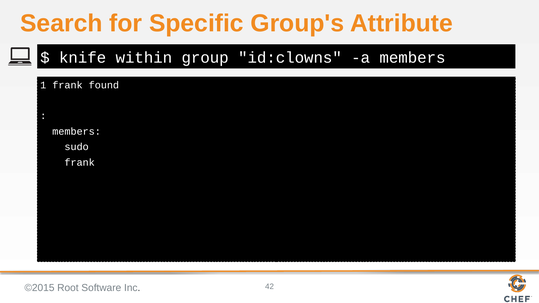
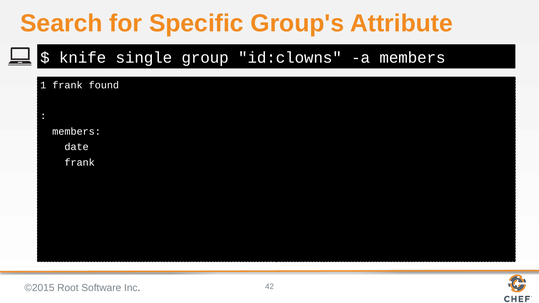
within: within -> single (144, 58)
sudo: sudo -> date (77, 147)
